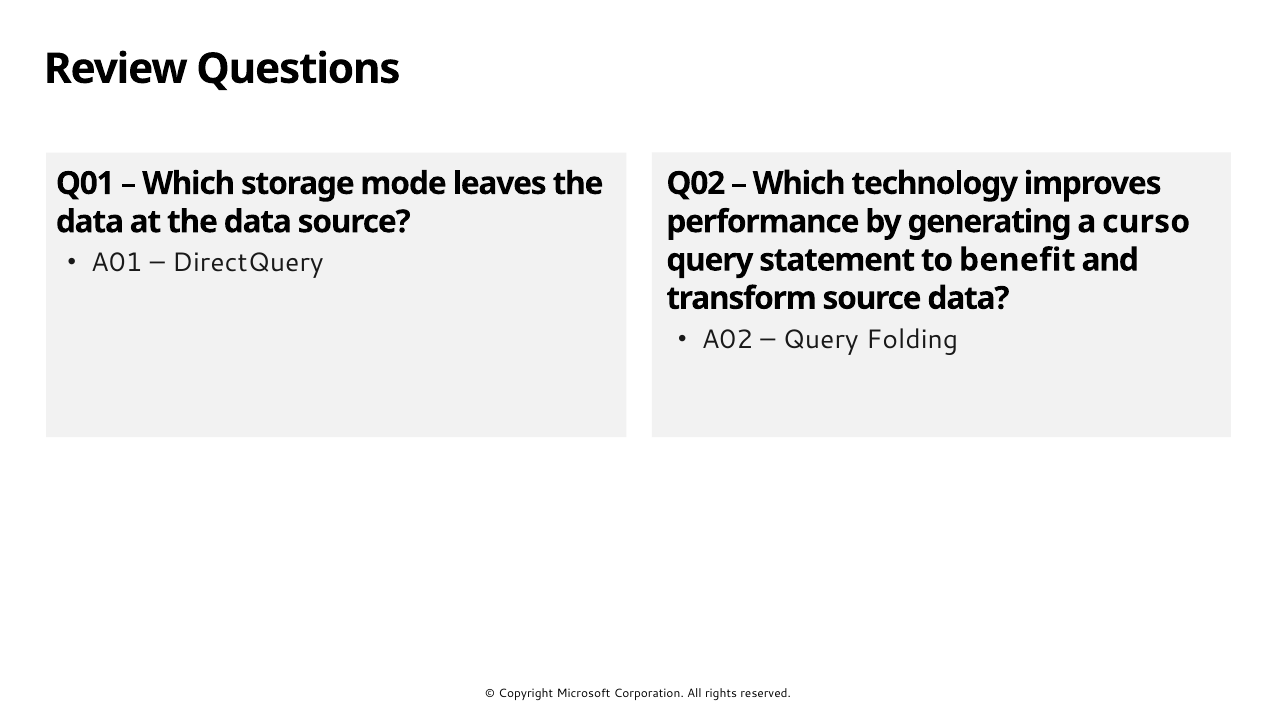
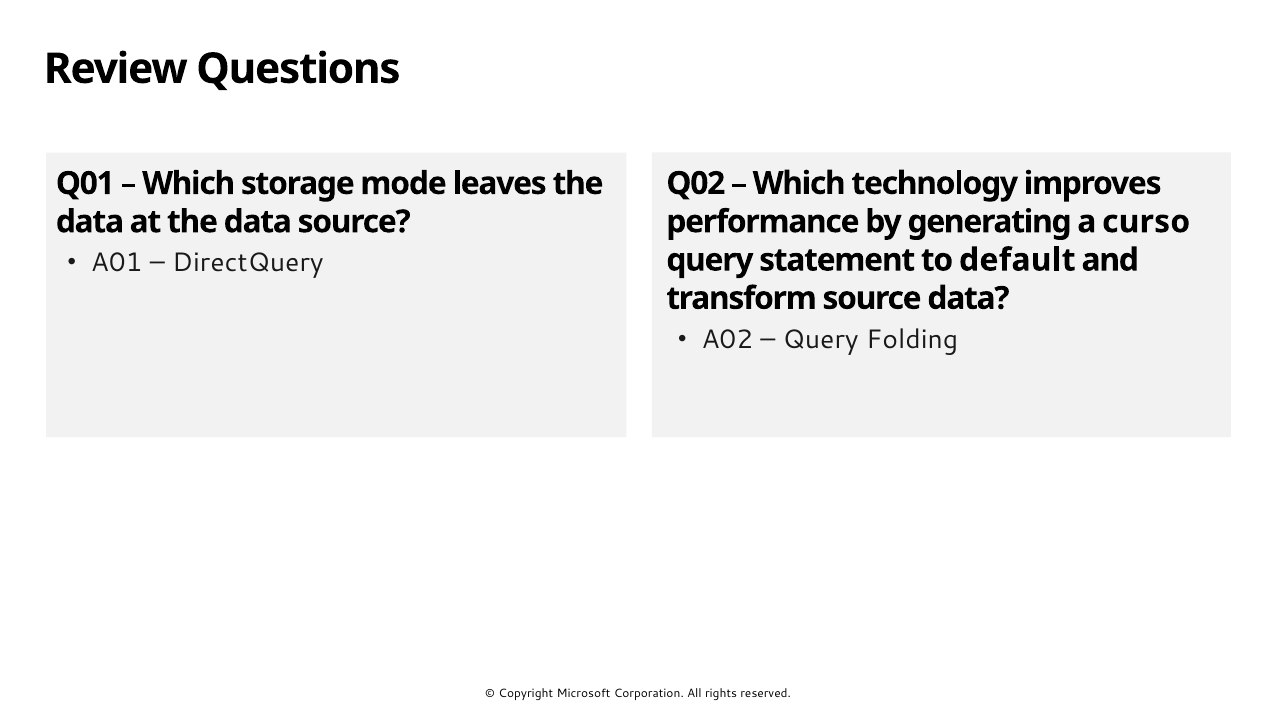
benefit: benefit -> default (1017, 260)
